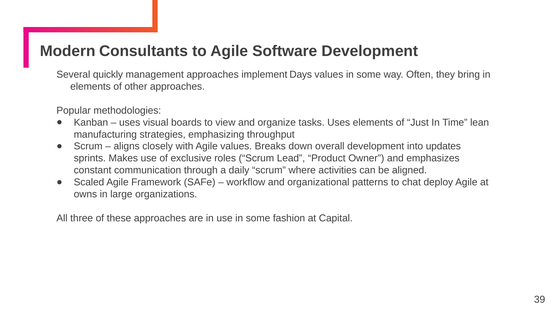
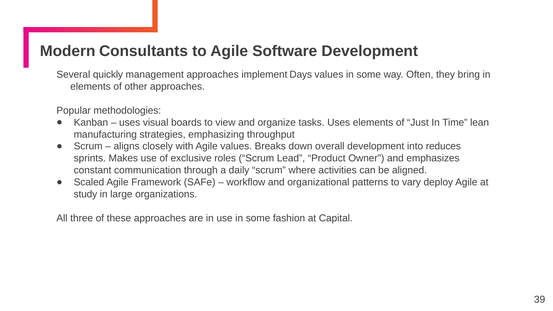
updates: updates -> reduces (443, 146)
chat: chat -> vary (411, 182)
owns: owns -> study (85, 194)
